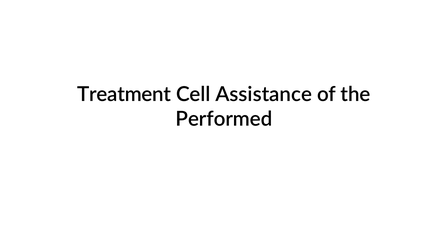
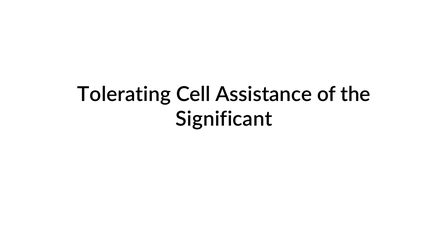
Treatment: Treatment -> Tolerating (124, 94)
Performed: Performed -> Significant (224, 119)
